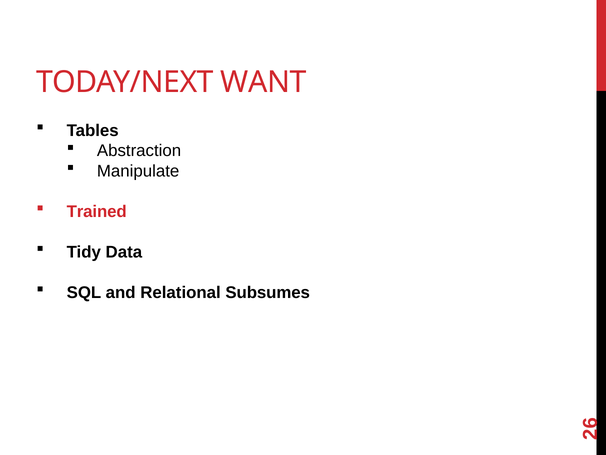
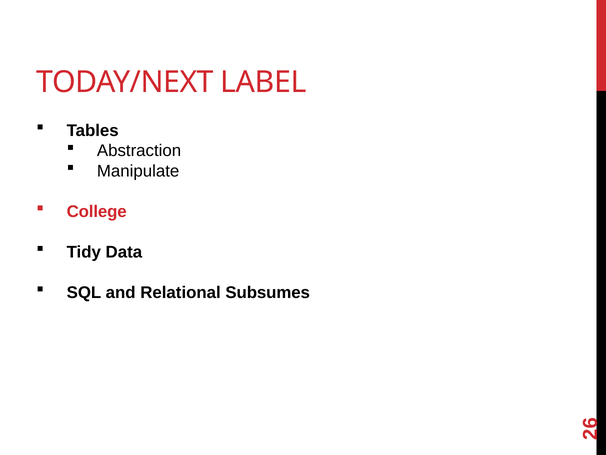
WANT: WANT -> LABEL (263, 82)
Trained: Trained -> College (97, 211)
